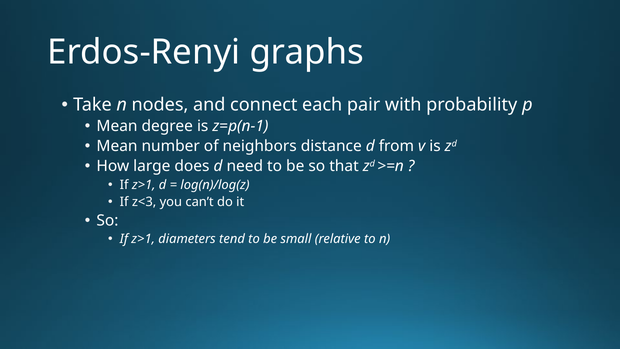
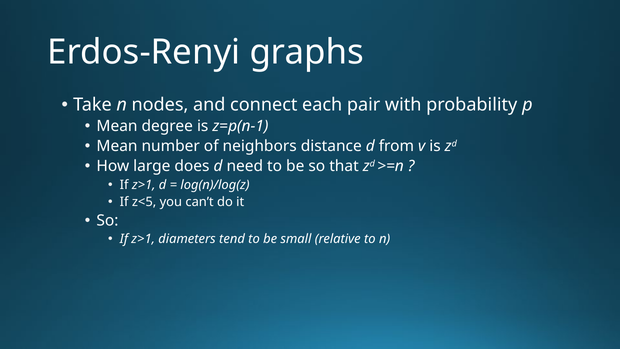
z<3: z<3 -> z<5 (144, 202)
